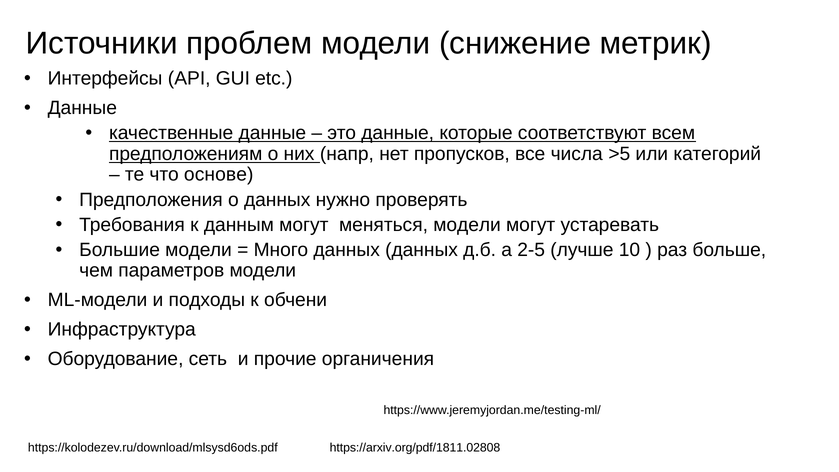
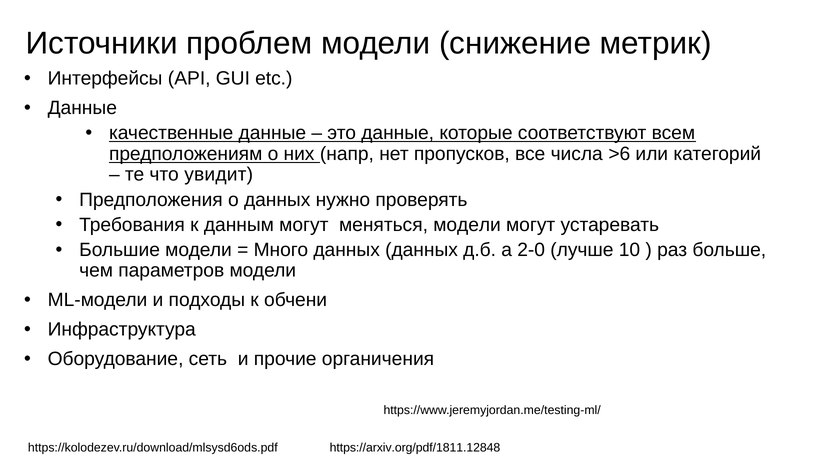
>5: >5 -> >6 (619, 154)
основе: основе -> увидит (219, 175)
2-5: 2-5 -> 2-0 (531, 250)
https://arxiv.org/pdf/1811.02808: https://arxiv.org/pdf/1811.02808 -> https://arxiv.org/pdf/1811.12848 (415, 448)
